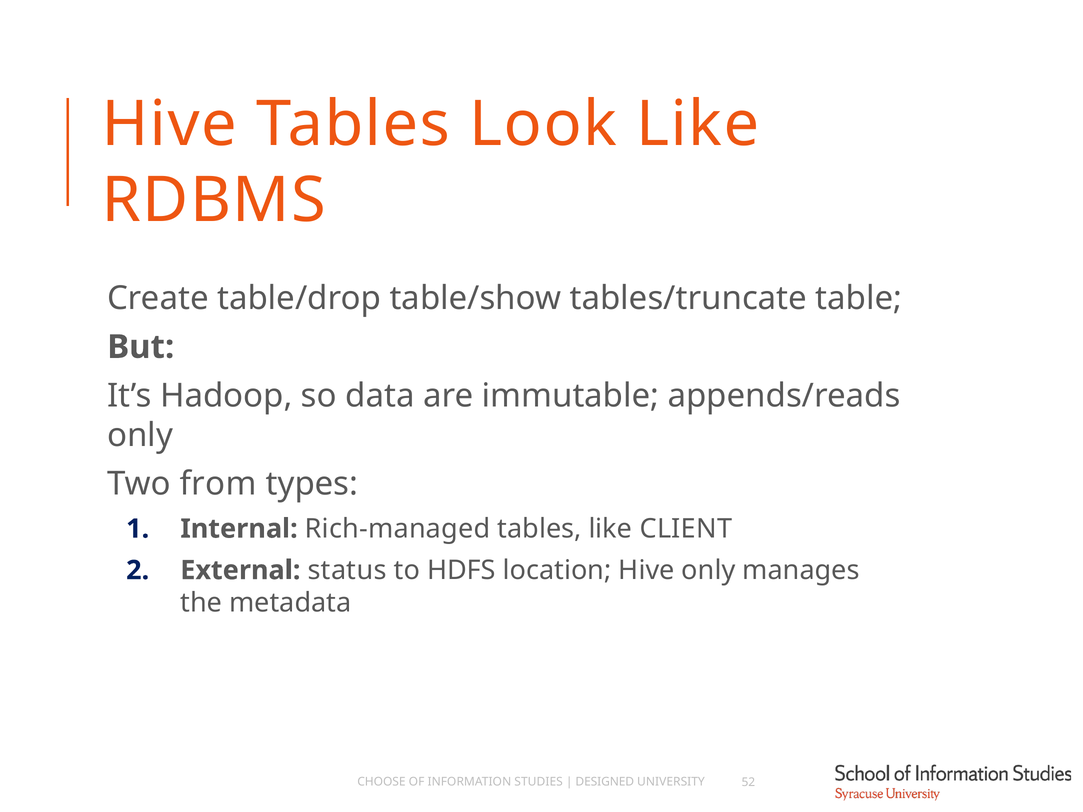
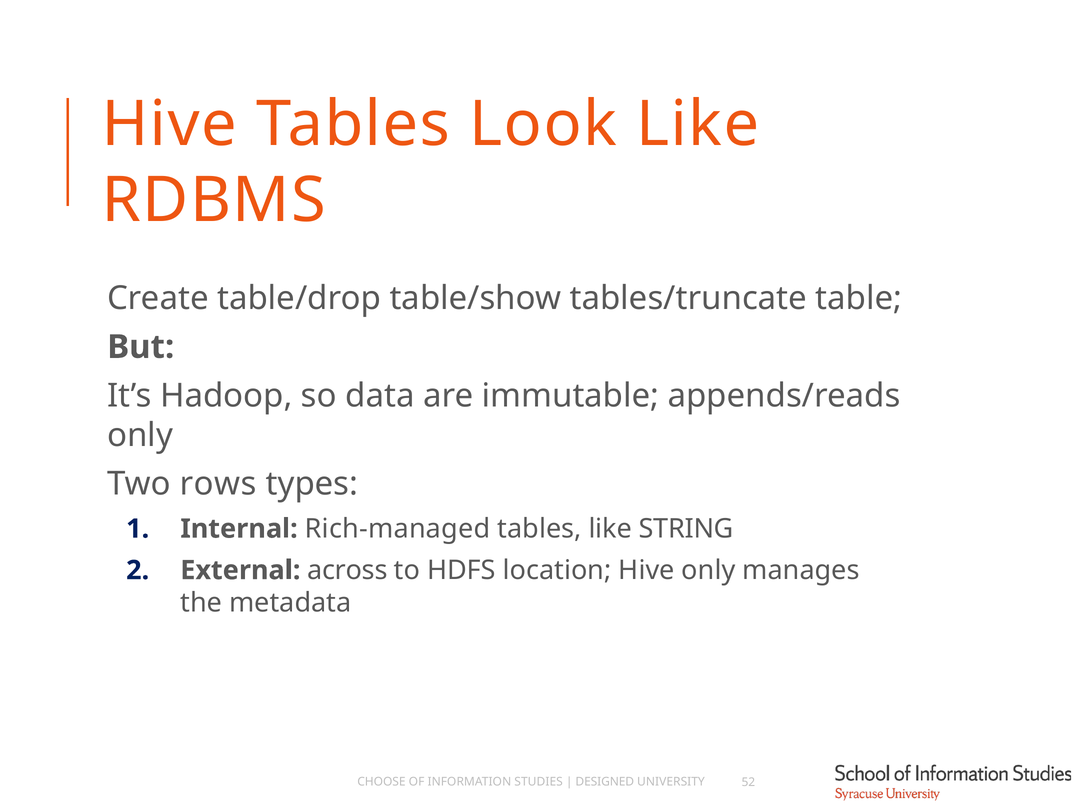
from: from -> rows (218, 484)
CLIENT: CLIENT -> STRING (686, 529)
status: status -> across (347, 570)
